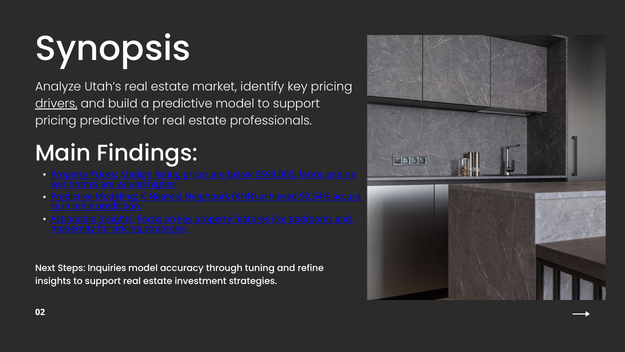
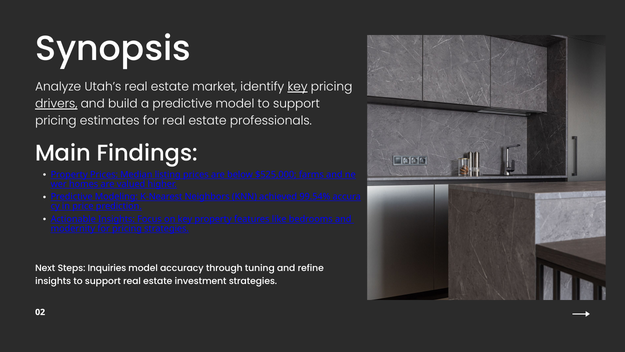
key underline: none -> present (298, 87)
pricing predictive: predictive -> estimates (110, 121)
$599,000: $599,000 -> $525,000 (276, 174)
